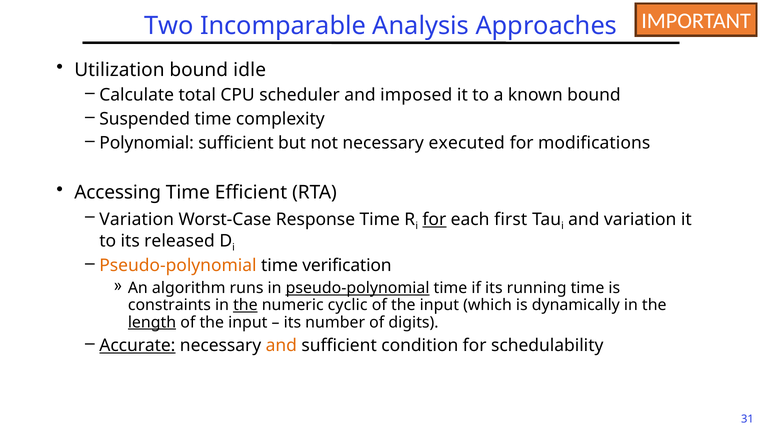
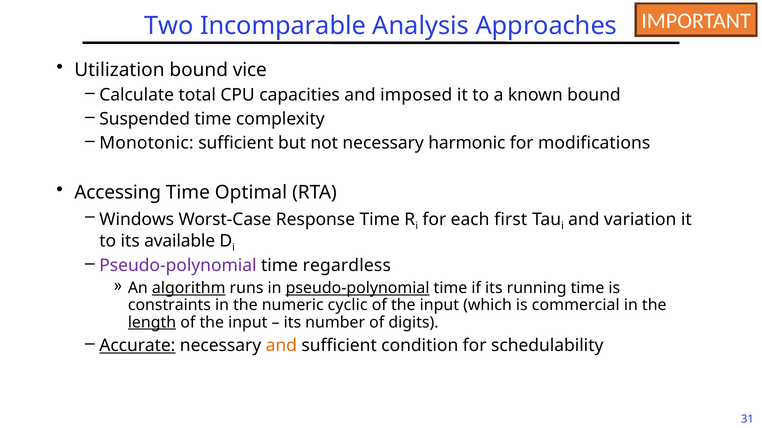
idle: idle -> vice (250, 70)
scheduler: scheduler -> capacities (300, 95)
Polynomial: Polynomial -> Monotonic (146, 143)
executed: executed -> harmonic (467, 143)
Efficient: Efficient -> Optimal (251, 193)
Variation: Variation -> Windows (137, 220)
for underline: present -> none (434, 220)
released: released -> available (180, 241)
Pseudo-polynomial colour: orange -> purple (178, 266)
verification: verification -> regardless (347, 266)
algorithm underline: none -> present (189, 288)
the underline: present -> none (245, 306)
dynamically: dynamically -> commercial (576, 306)
